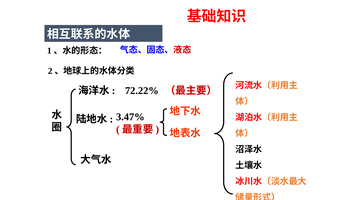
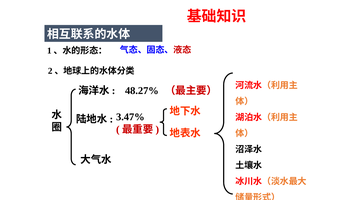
72.22%: 72.22% -> 48.27% (142, 91)
